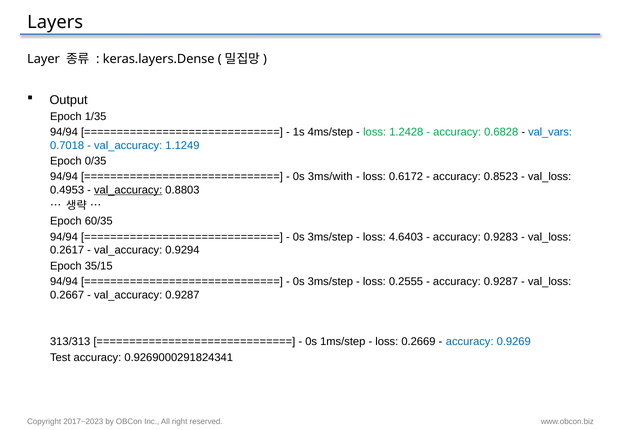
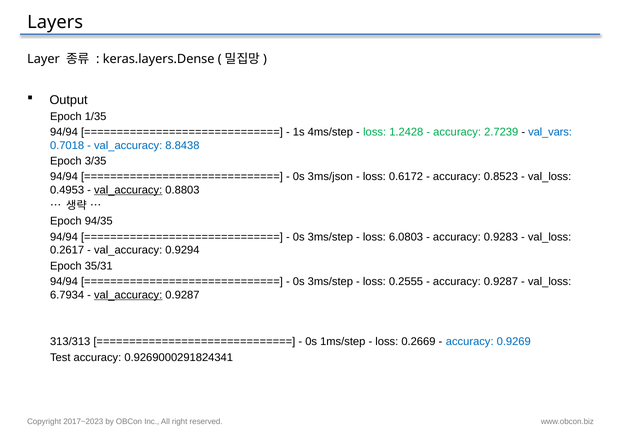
0.6828: 0.6828 -> 2.7239 (501, 132)
1.1249: 1.1249 -> 8.8438 (182, 145)
0/35: 0/35 -> 3/35 (96, 161)
3ms/with: 3ms/with -> 3ms/json (330, 177)
60/35: 60/35 -> 94/35 (99, 221)
4.6403: 4.6403 -> 6.0803 (406, 237)
35/15: 35/15 -> 35/31 (99, 266)
0.2667: 0.2667 -> 6.7934 (67, 295)
val_accuracy underline: none -> present (128, 295)
